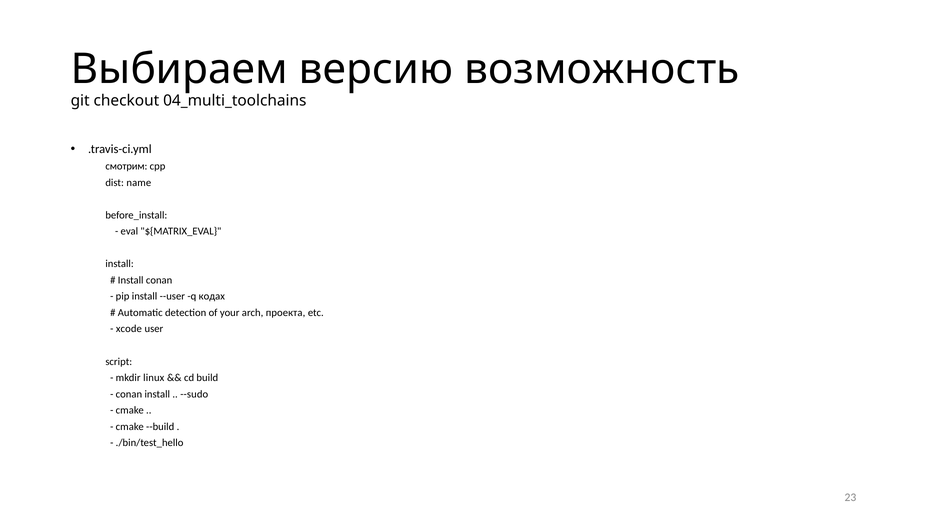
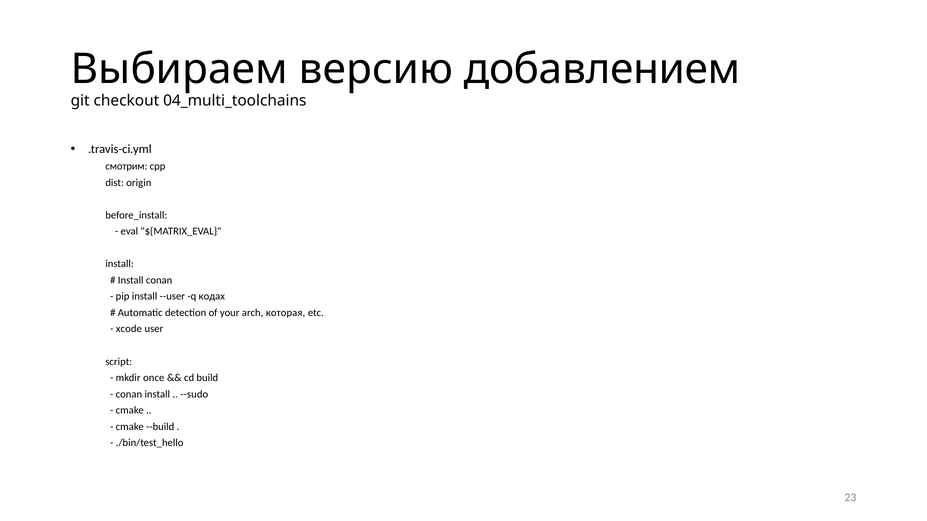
возможность: возможность -> добавлением (602, 70)
name: name -> origin (139, 183)
проекта: проекта -> которая (286, 313)
linux: linux -> once (154, 378)
